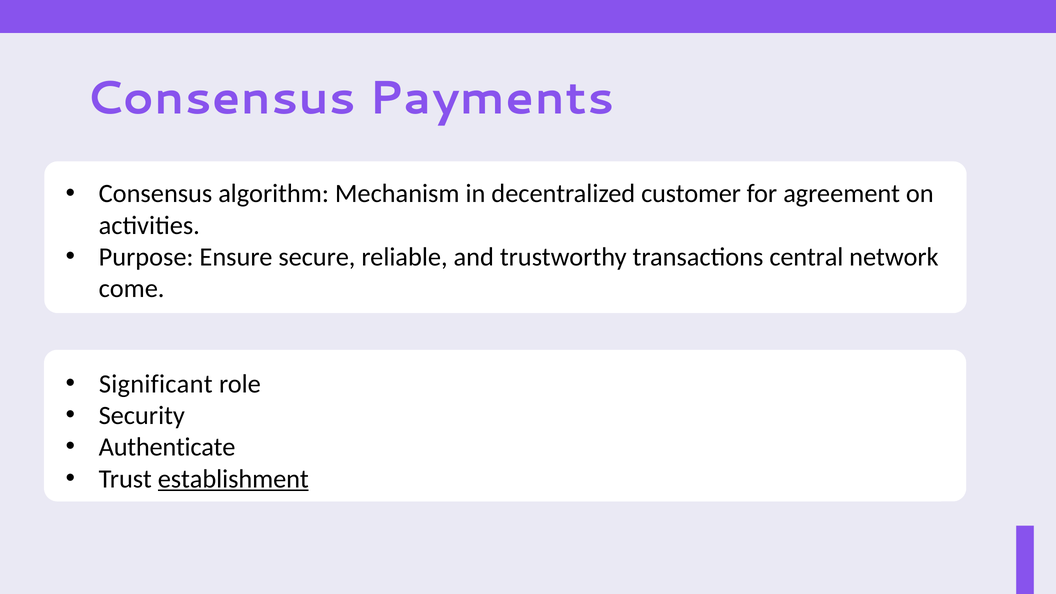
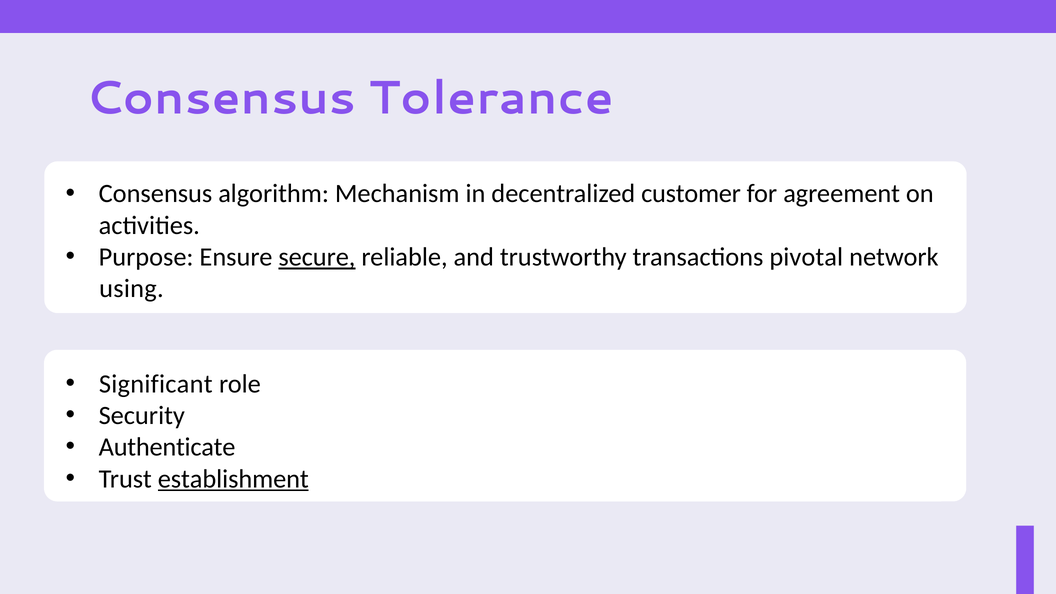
Payments: Payments -> Tolerance (491, 98)
secure underline: none -> present (317, 257)
central: central -> pivotal (806, 257)
come: come -> using (131, 289)
